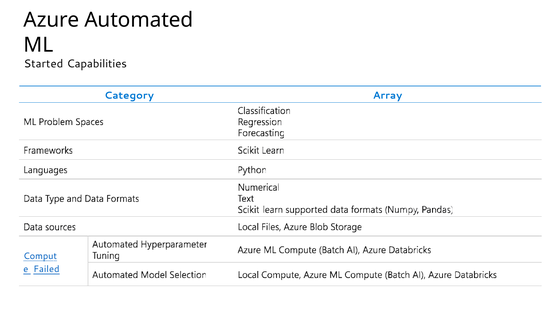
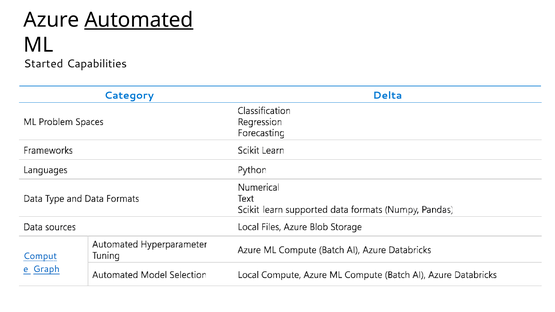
Automated underline: none -> present (139, 20)
Array: Array -> Delta (387, 96)
Failed: Failed -> Graph (46, 269)
